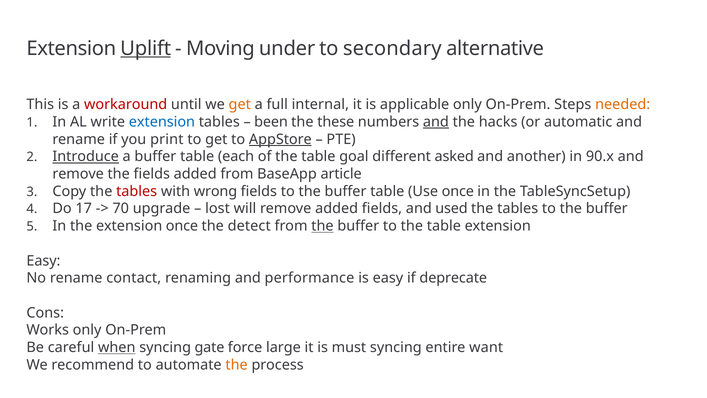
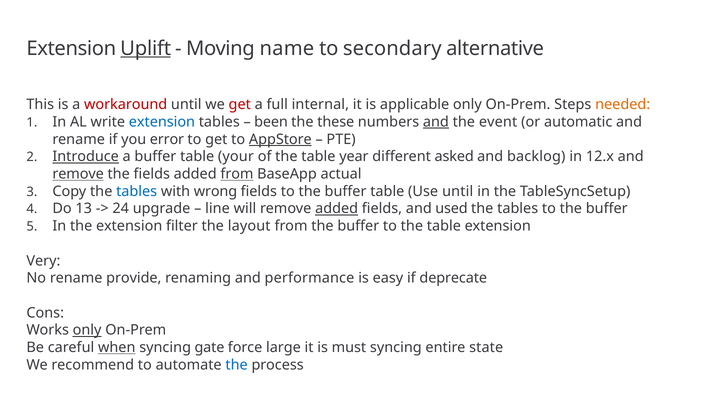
under: under -> name (287, 48)
get colour: orange -> red (240, 104)
hacks: hacks -> event (498, 122)
print: print -> error (167, 139)
each: each -> your (236, 156)
goal: goal -> year (354, 156)
another: another -> backlog (536, 156)
90.x: 90.x -> 12.x (600, 156)
remove underline: none -> present (78, 174)
from underline: none -> present (237, 174)
article: article -> actual (341, 174)
tables colour: red -> blue (137, 191)
Use once: once -> until (458, 191)
17: 17 -> 13 (84, 209)
70: 70 -> 24 (121, 209)
lost: lost -> line (217, 209)
added underline: none -> present (337, 209)
extension once: once -> filter (182, 226)
detect: detect -> layout (249, 226)
the underline: present -> none (322, 226)
Easy: Easy -> Very (43, 261)
contact: contact -> provide (134, 278)
only underline: none -> present (87, 330)
want: want -> state (486, 347)
the colour: orange -> blue (237, 365)
